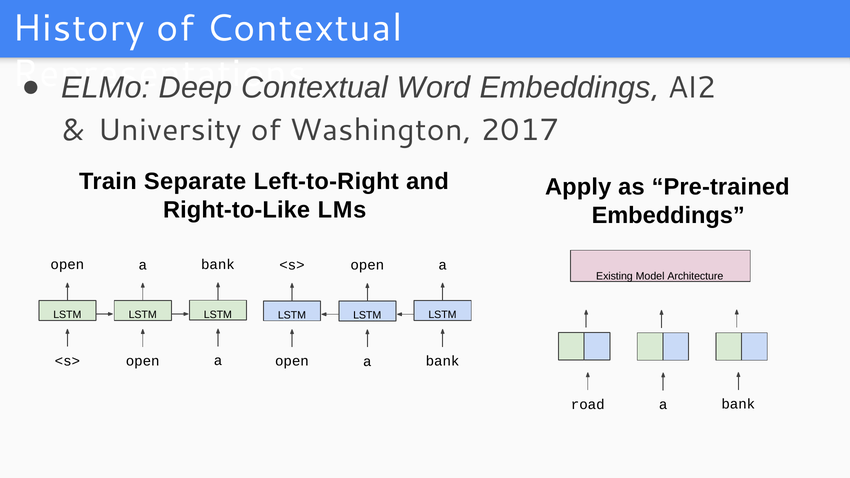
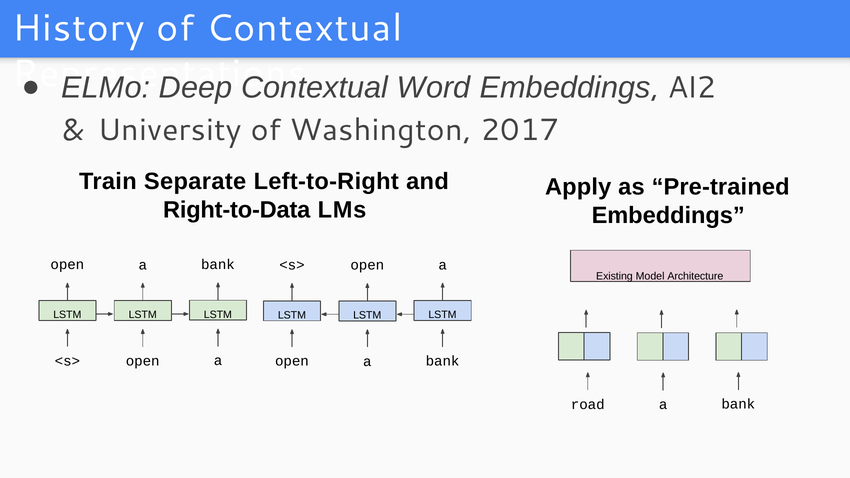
Right-to-Like: Right-to-Like -> Right-to-Data (237, 210)
